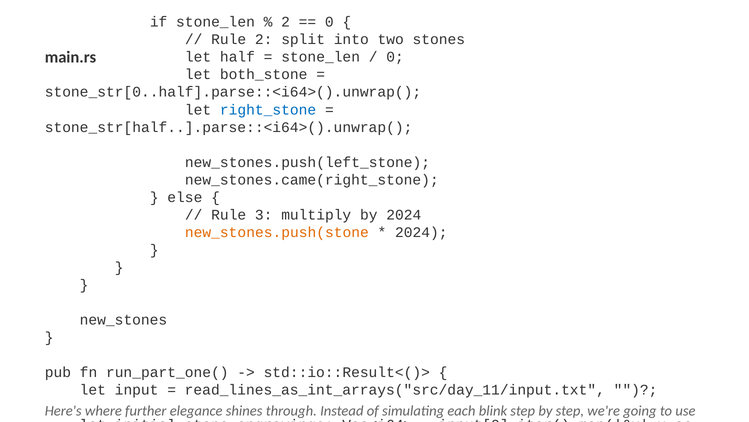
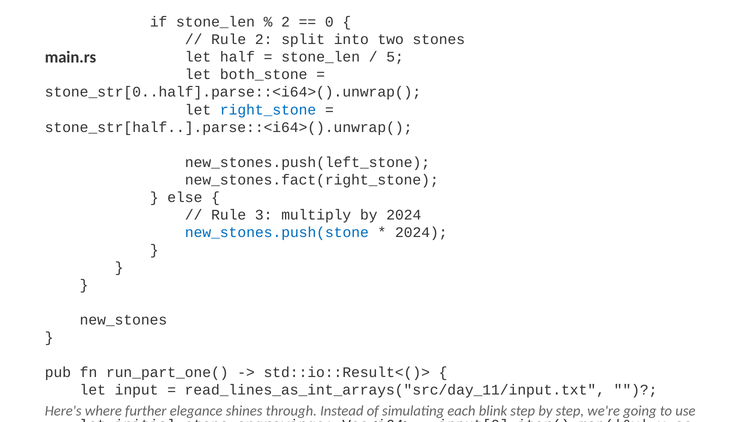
0: 0 -> 5 (395, 57)
new_stones.came(right_stone: new_stones.came(right_stone -> new_stones.fact(right_stone (312, 179)
new_stones.push(stone colour: orange -> blue (277, 232)
